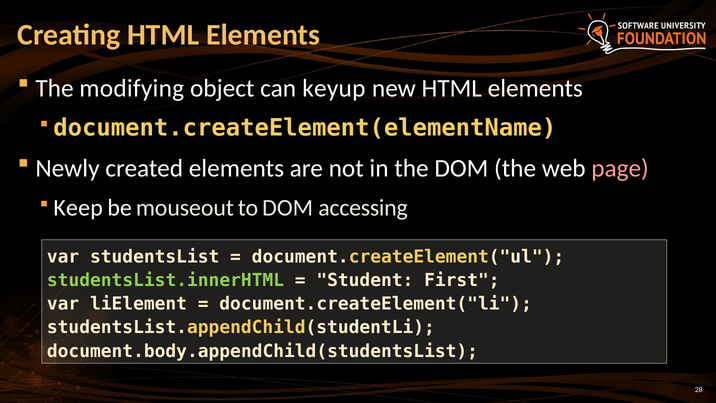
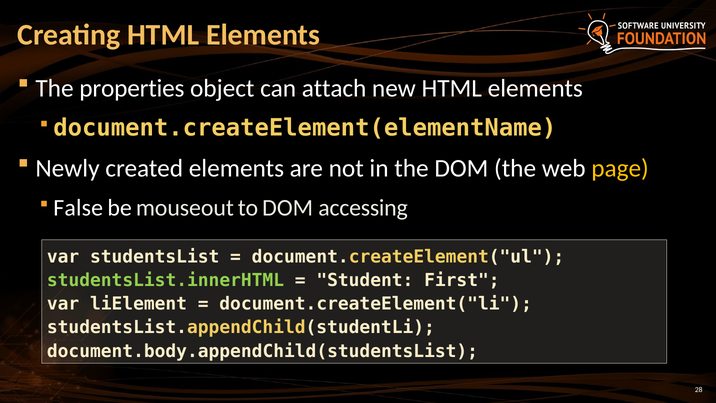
modifying: modifying -> properties (132, 88)
keyup: keyup -> attach (334, 88)
page colour: pink -> yellow (620, 168)
Keep: Keep -> False (78, 208)
